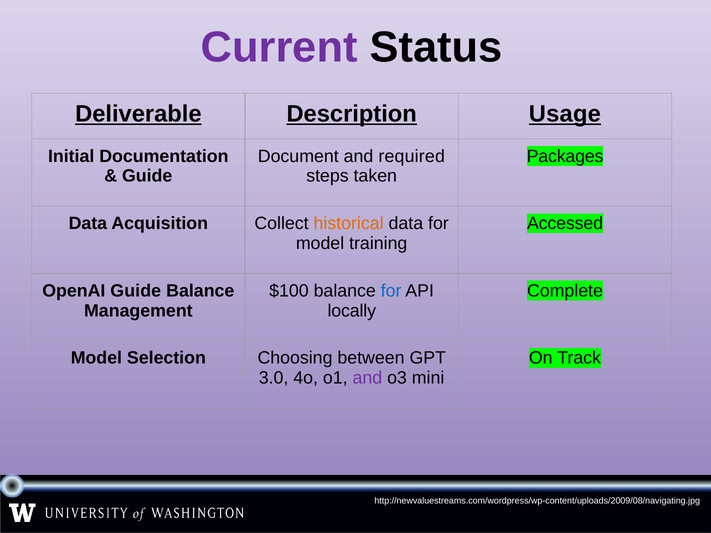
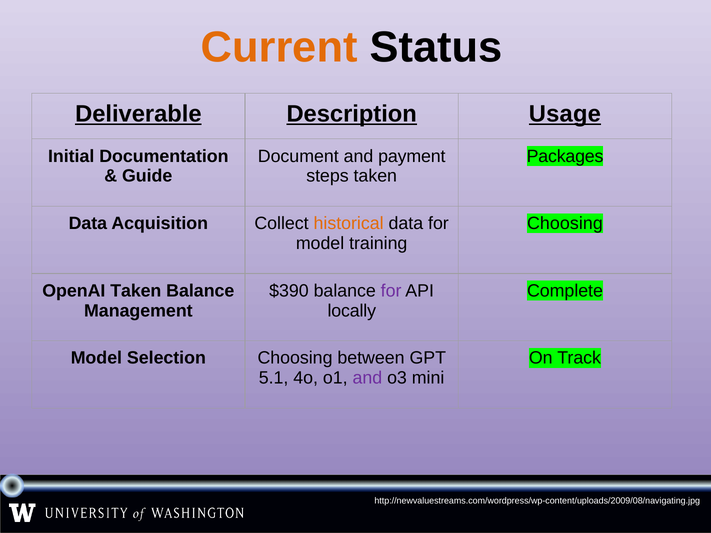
Current colour: purple -> orange (279, 47)
required: required -> payment (412, 156)
Accessed: Accessed -> Choosing (565, 224)
OpenAI Guide: Guide -> Taken (136, 291)
$100: $100 -> $390 (289, 291)
for colour: blue -> purple (391, 291)
3.0: 3.0 -> 5.1 (274, 378)
